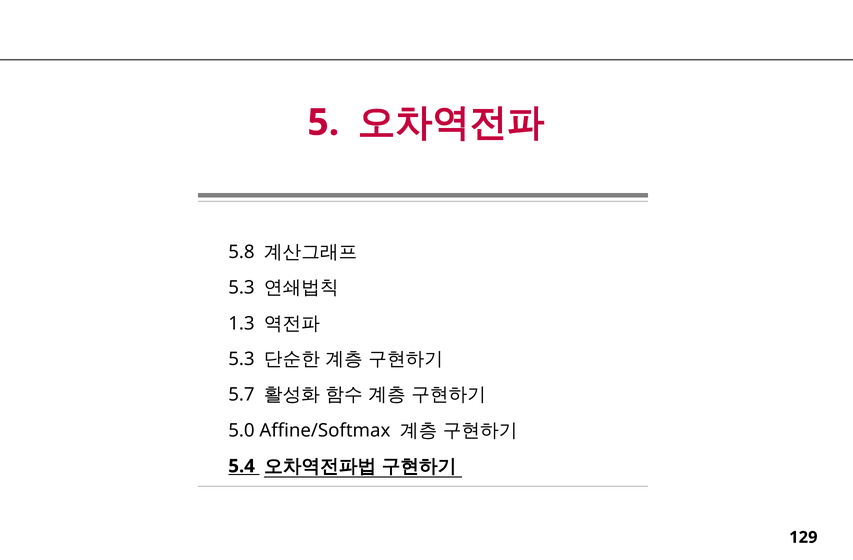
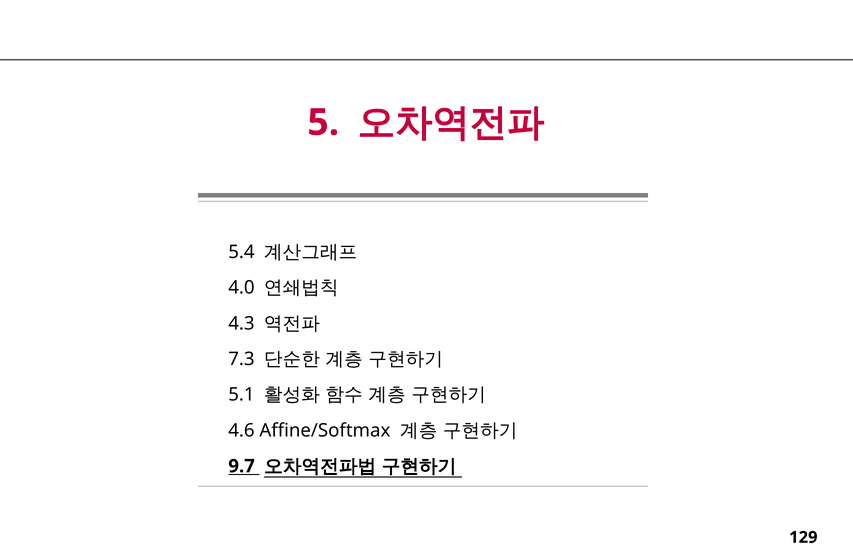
5.8: 5.8 -> 5.4 (241, 252)
5.3: 5.3 -> 4.0 (241, 288)
1.3: 1.3 -> 4.3 (241, 324)
5.3: 5.3 -> 7.3 (241, 359)
5.7: 5.7 -> 5.1 (241, 395)
5.0: 5.0 -> 4.6 (241, 431)
5.4: 5.4 -> 9.7 (242, 466)
